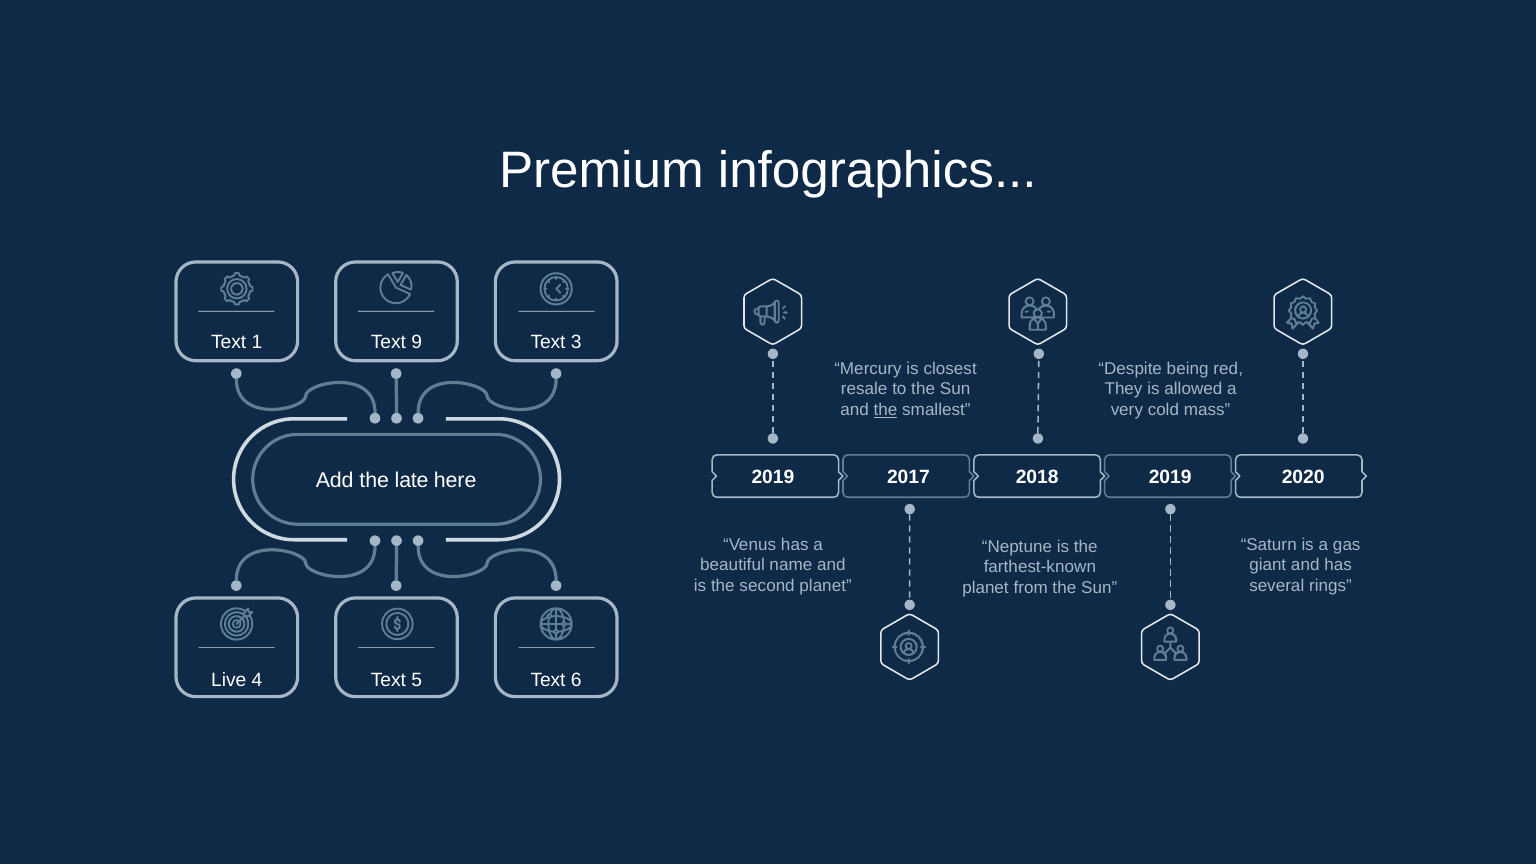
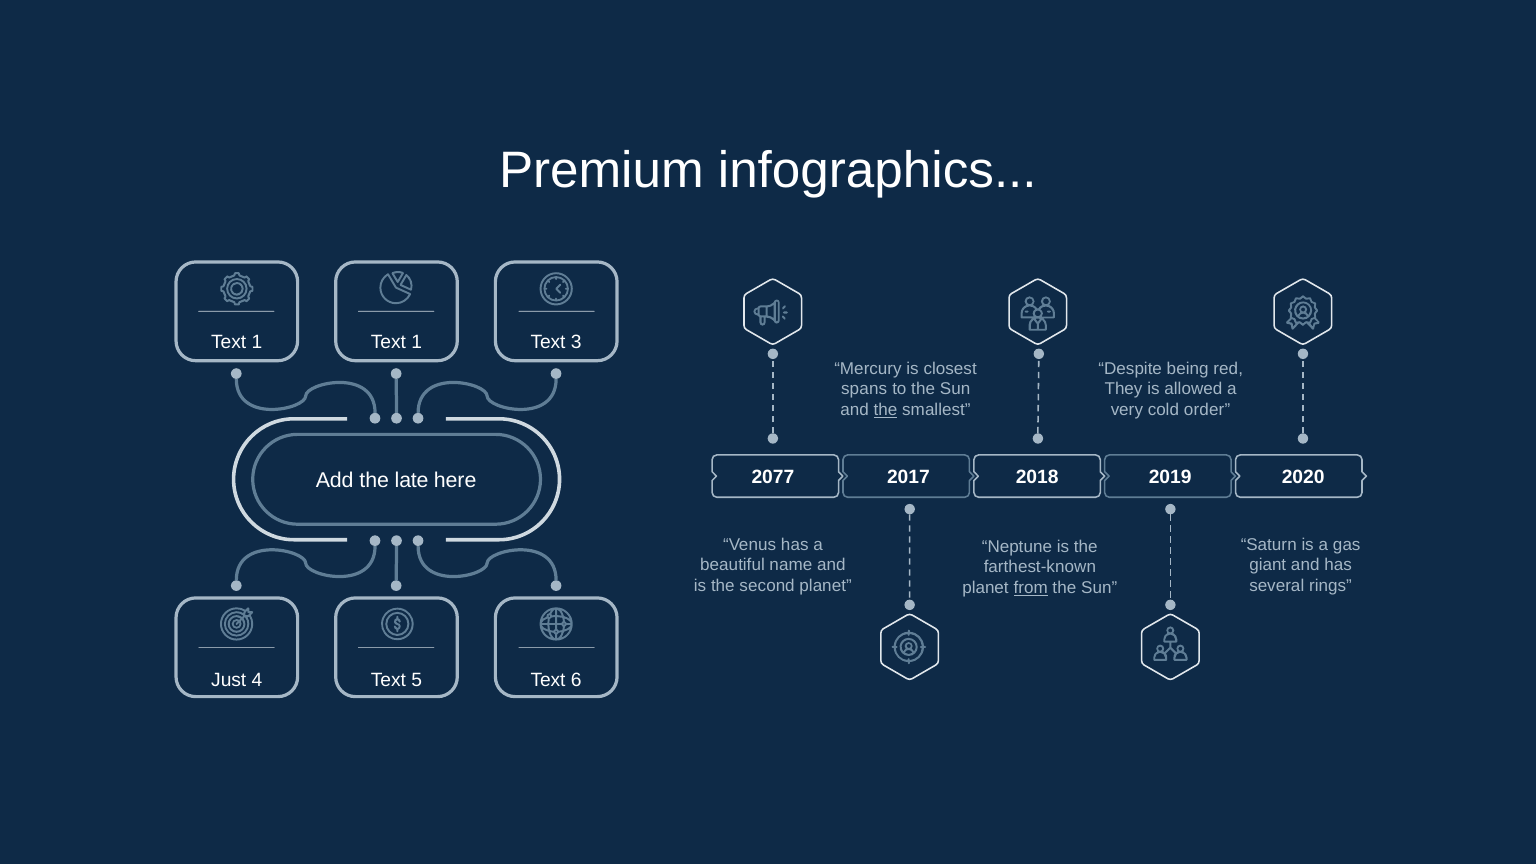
1 Text 9: 9 -> 1 (417, 342)
resale: resale -> spans (864, 389)
mass: mass -> order (1207, 410)
2019: 2019 -> 2077 (773, 477)
from underline: none -> present (1031, 588)
Live: Live -> Just (229, 680)
